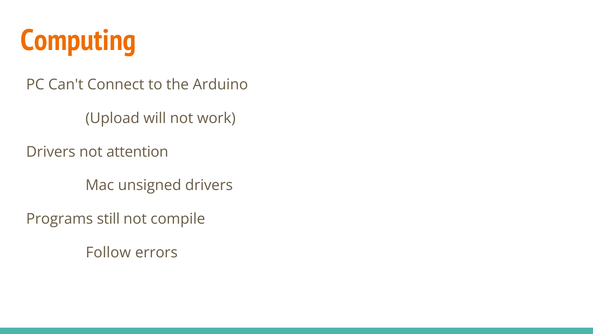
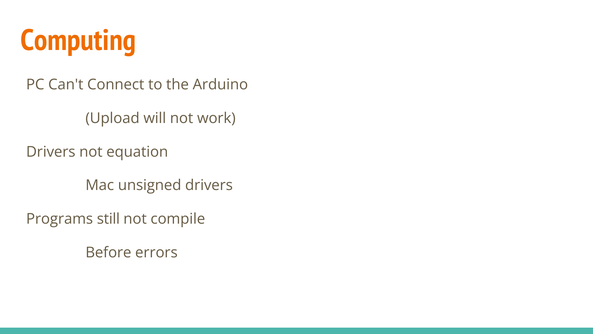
attention: attention -> equation (137, 152)
Follow: Follow -> Before (108, 252)
